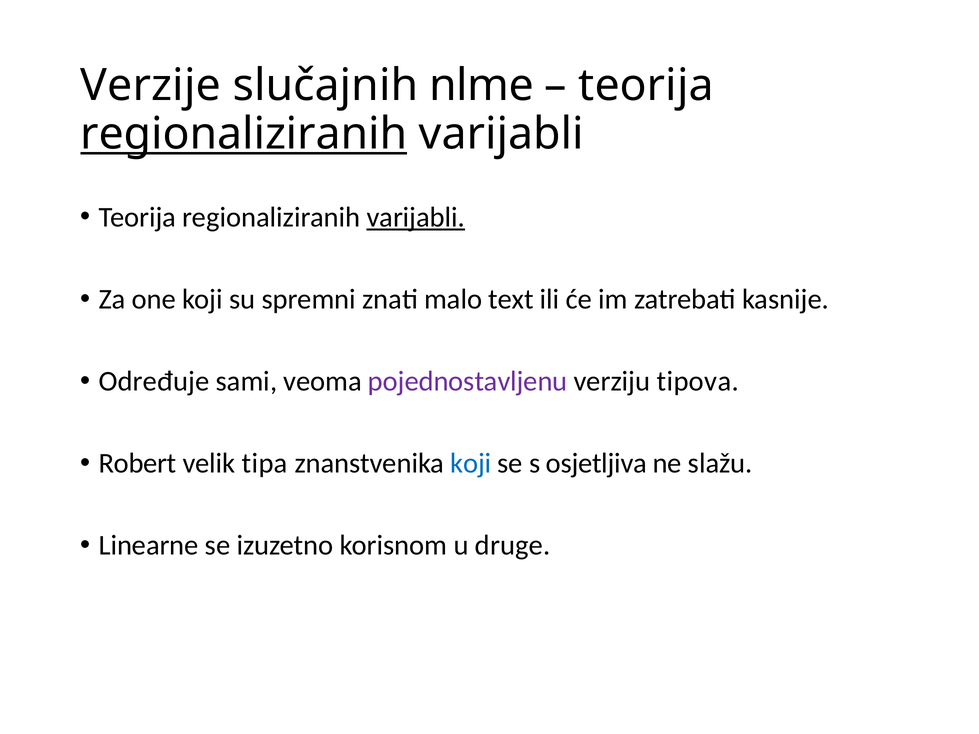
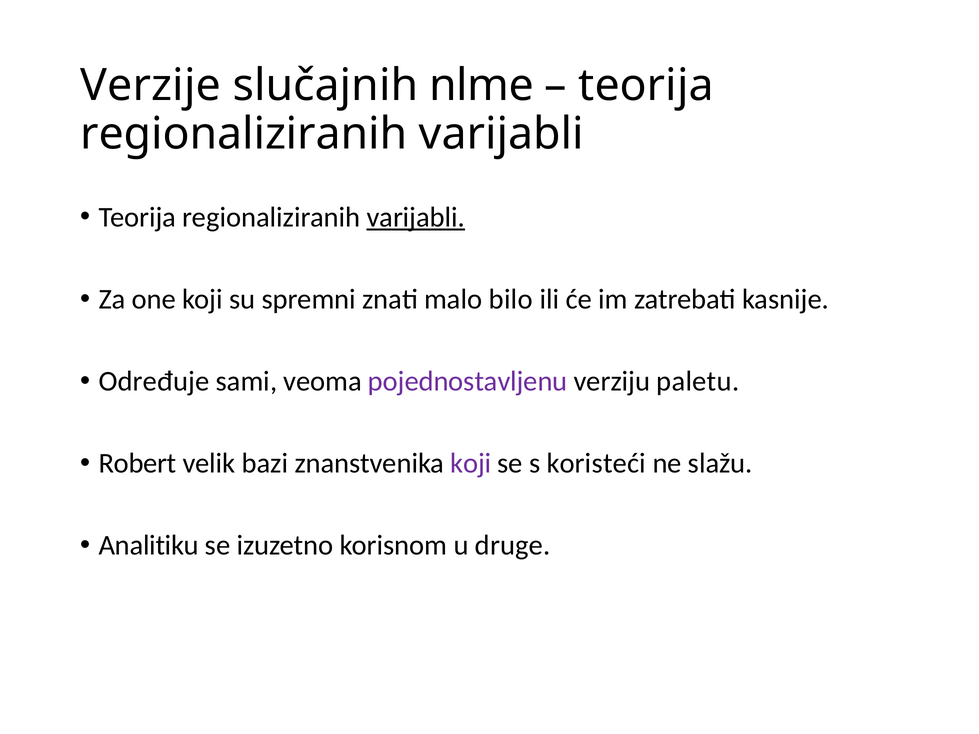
regionaliziranih underline: present -> none (244, 134)
text: text -> bilo (511, 299)
tipova: tipova -> paletu (698, 381)
tipa: tipa -> bazi (265, 464)
koji colour: blue -> purple (471, 464)
osjetljiva: osjetljiva -> koristeći (596, 464)
Linearne: Linearne -> Analitiku (149, 546)
